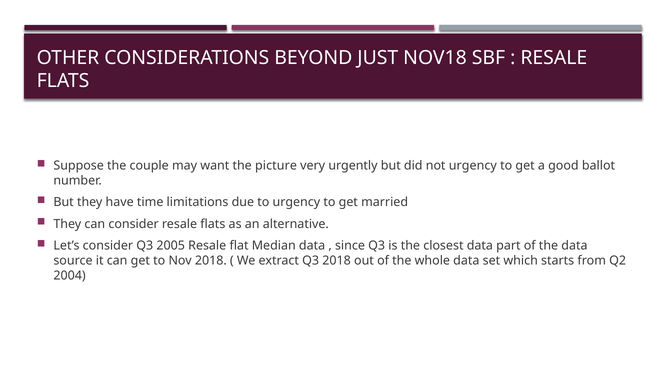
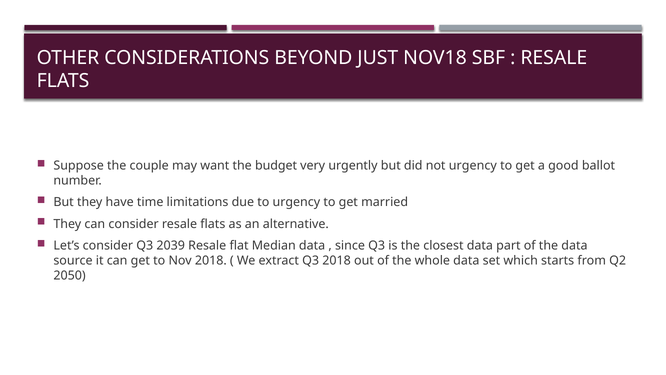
picture: picture -> budget (276, 165)
2005: 2005 -> 2039 (171, 245)
2004: 2004 -> 2050 (70, 275)
